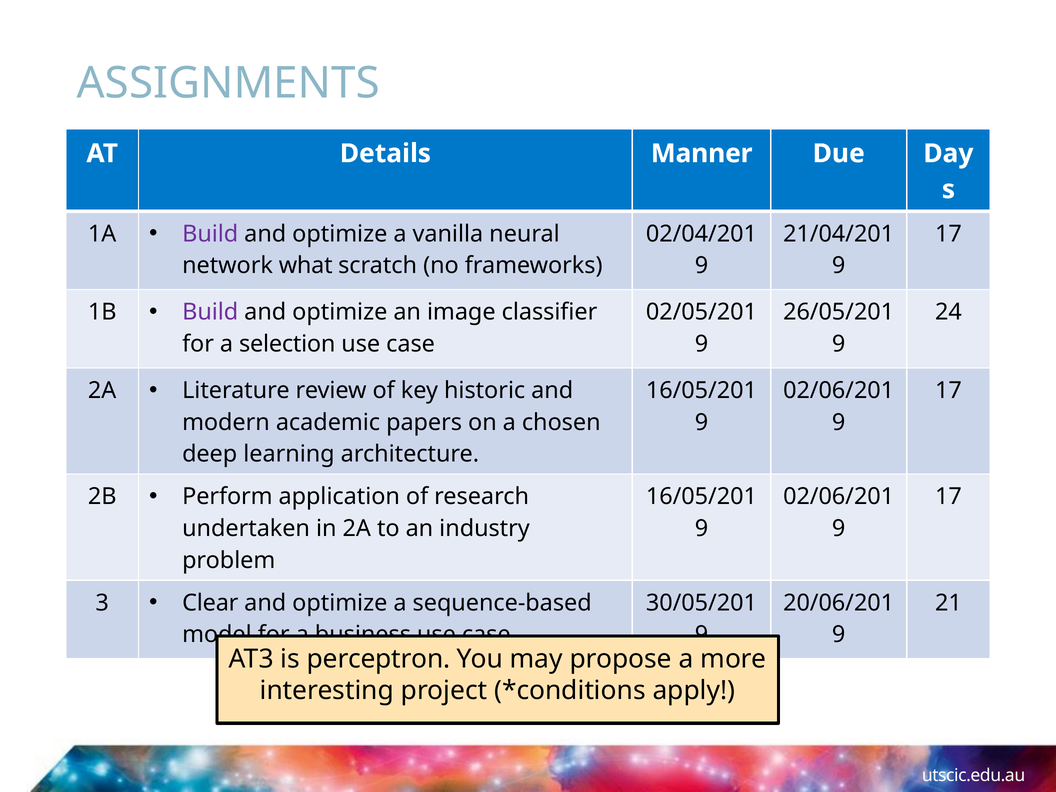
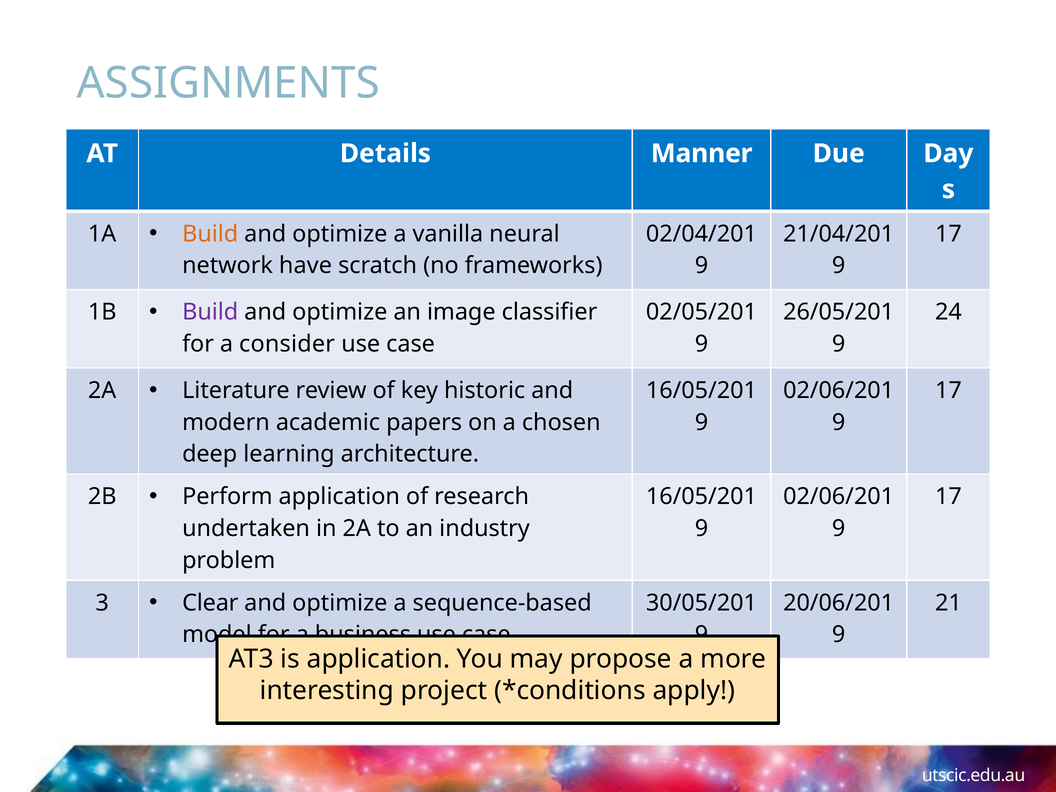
Build colour: purple -> orange (210, 234)
what: what -> have (305, 266)
selection: selection -> consider (287, 344)
is perceptron: perceptron -> application (379, 659)
